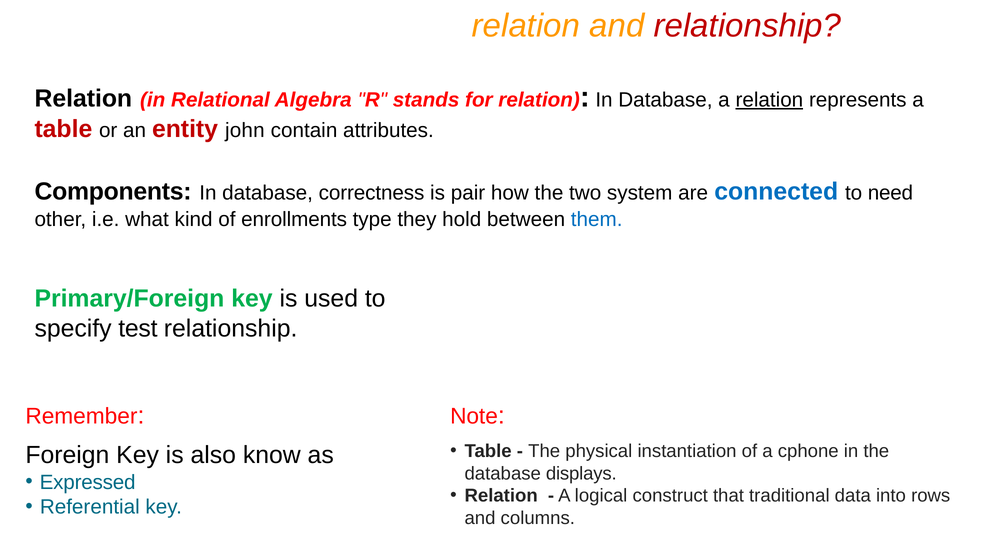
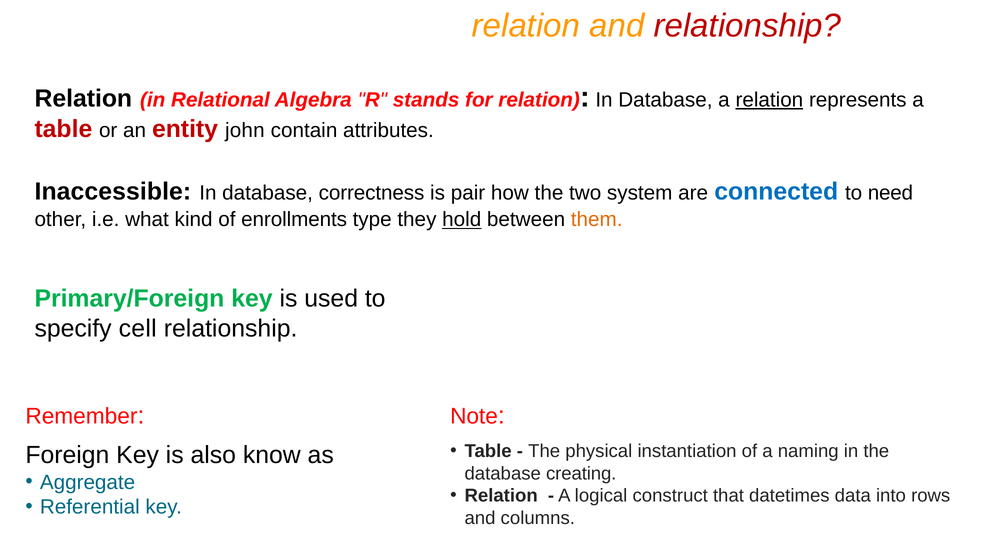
Components: Components -> Inaccessible (113, 192)
hold underline: none -> present (462, 220)
them colour: blue -> orange (597, 220)
test: test -> cell (138, 329)
cphone: cphone -> naming (808, 451)
displays: displays -> creating (581, 474)
Expressed: Expressed -> Aggregate (88, 483)
traditional: traditional -> datetimes (789, 496)
